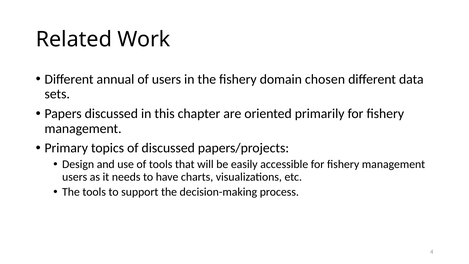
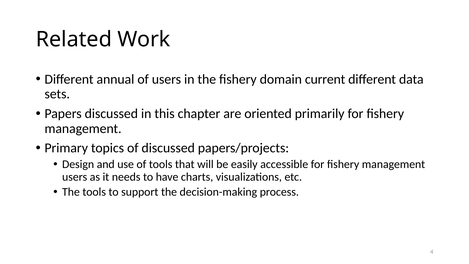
chosen: chosen -> current (325, 79)
